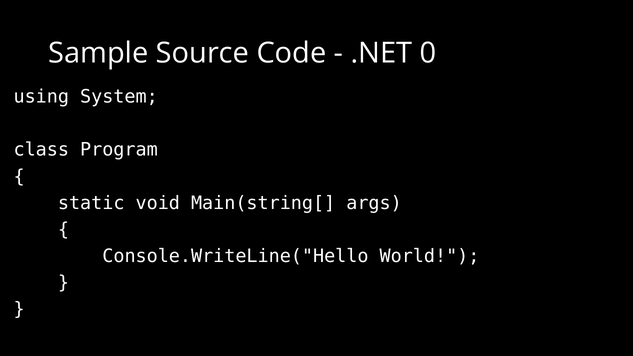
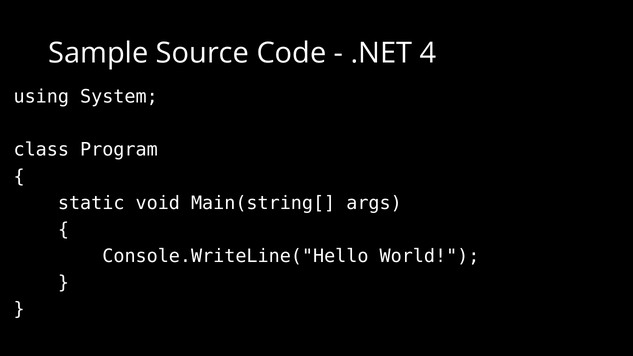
0: 0 -> 4 (428, 53)
